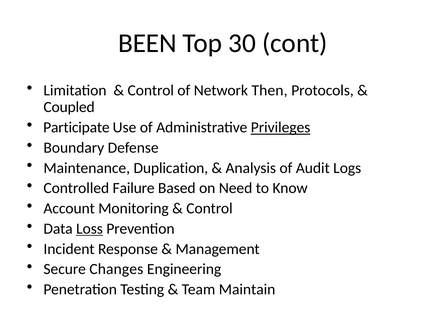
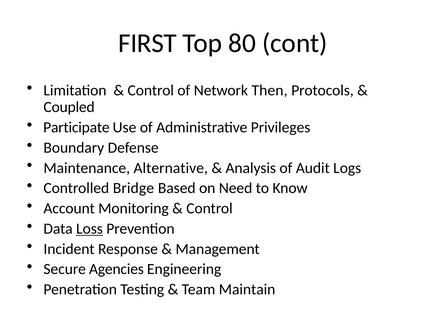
BEEN: BEEN -> FIRST (148, 43)
30: 30 -> 80 (242, 43)
Privileges underline: present -> none (281, 128)
Duplication: Duplication -> Alternative (171, 168)
Failure: Failure -> Bridge (133, 188)
Changes: Changes -> Agencies (116, 270)
